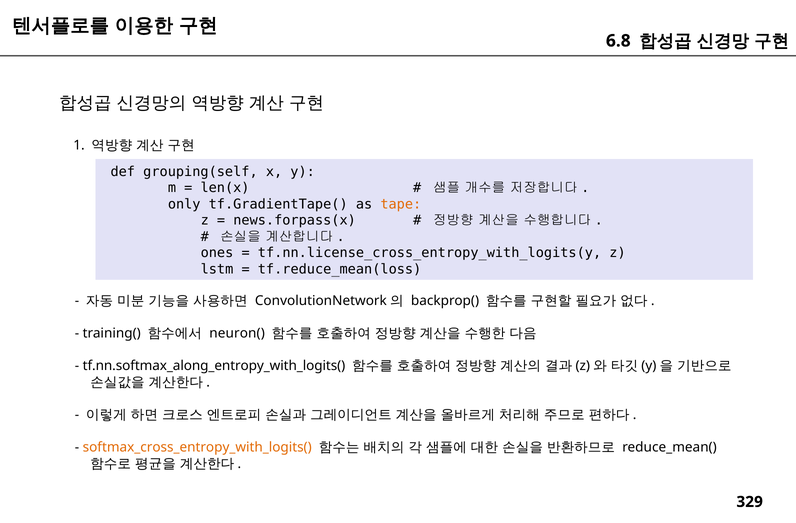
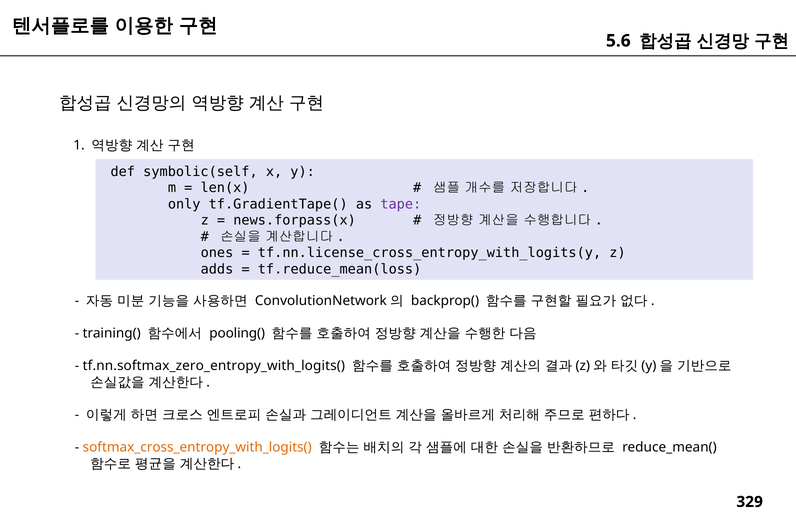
6.8: 6.8 -> 5.6 (618, 41)
grouping(self: grouping(self -> symbolic(self (200, 172)
tape colour: orange -> purple (401, 204)
lstm: lstm -> adds (217, 269)
neuron(: neuron( -> pooling( (237, 333)
tf.nn.softmax_along_entropy_with_logits(: tf.nn.softmax_along_entropy_with_logits( -> tf.nn.softmax_zero_entropy_with_logits( (214, 366)
